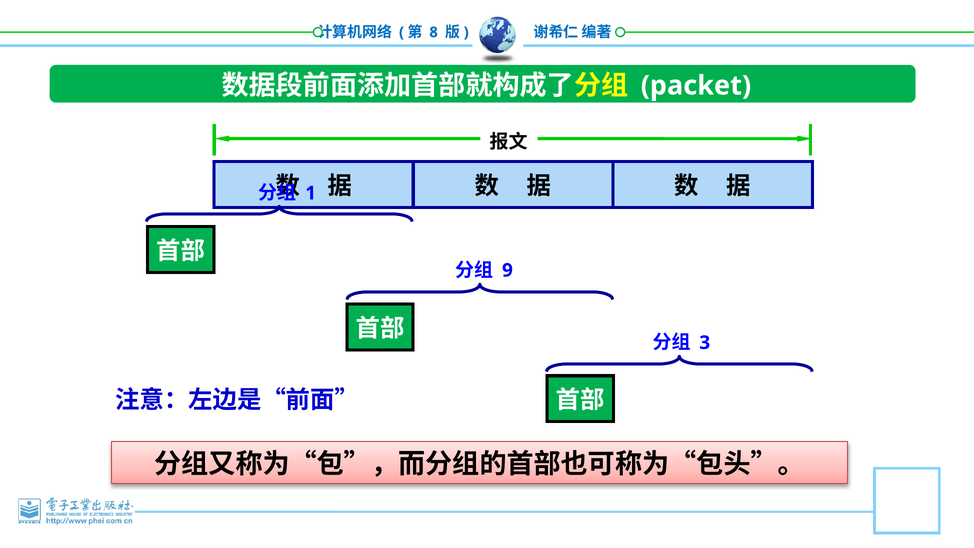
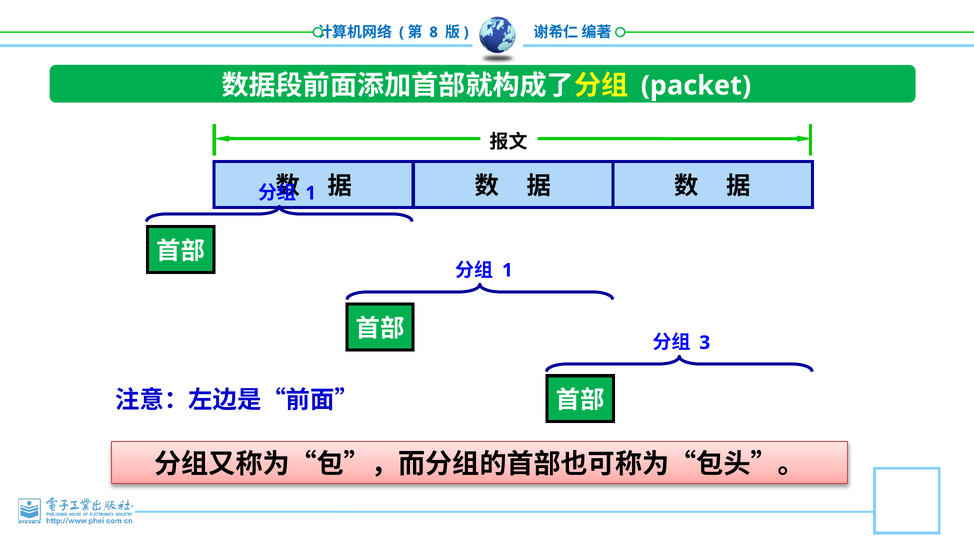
9: 9 -> 1 (507, 270)
